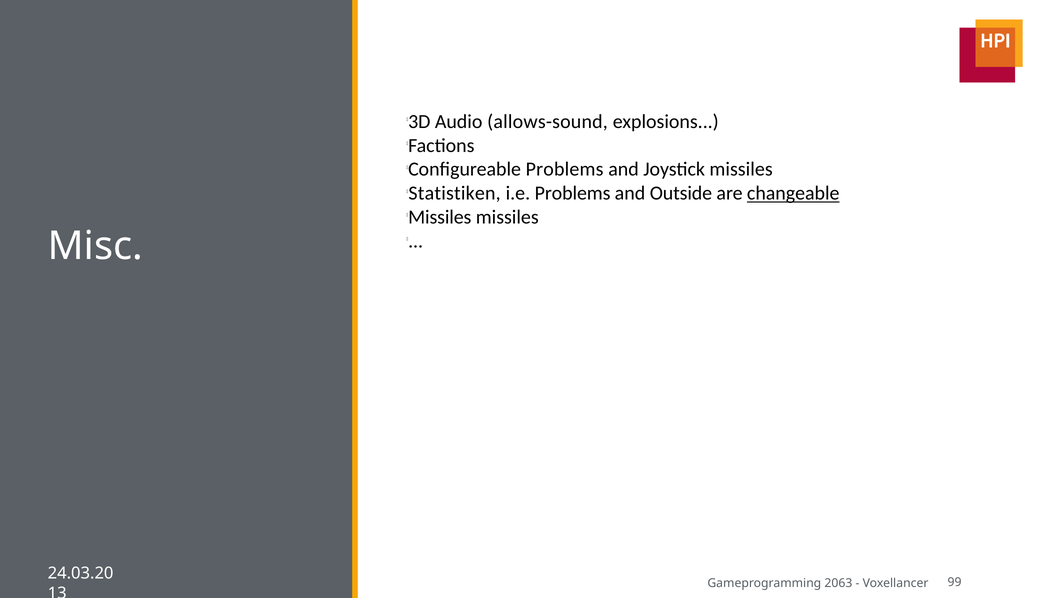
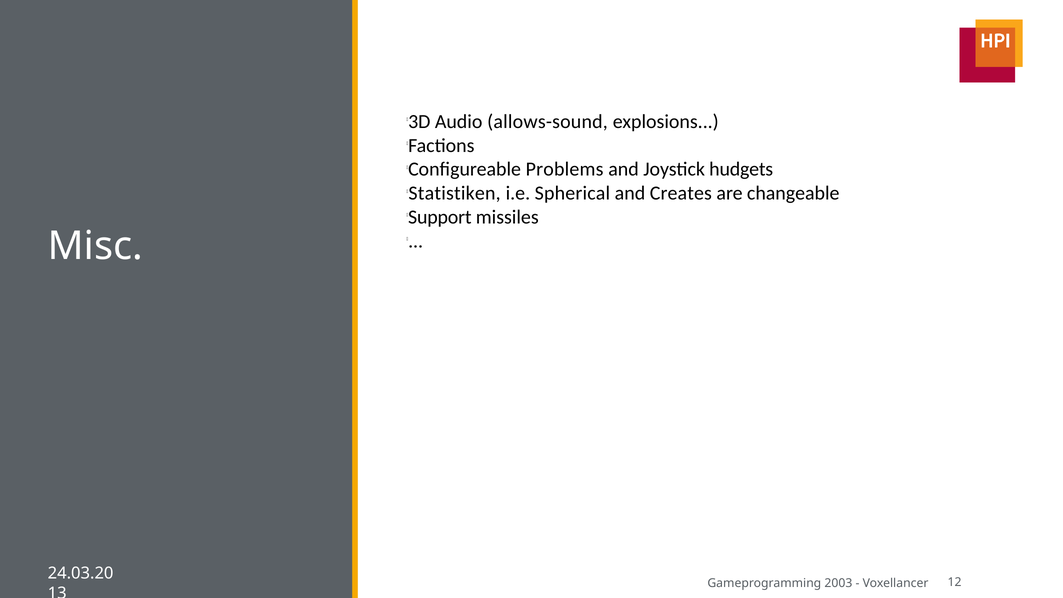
Joystick missiles: missiles -> hudgets (741, 169)
i.e Problems: Problems -> Spherical (572, 193)
Outside: Outside -> Creates (681, 193)
changeable underline: present -> none (793, 193)
Missiles: Missiles -> Support (440, 217)
2063: 2063 -> 2003 (838, 583)
99: 99 -> 12 (955, 582)
